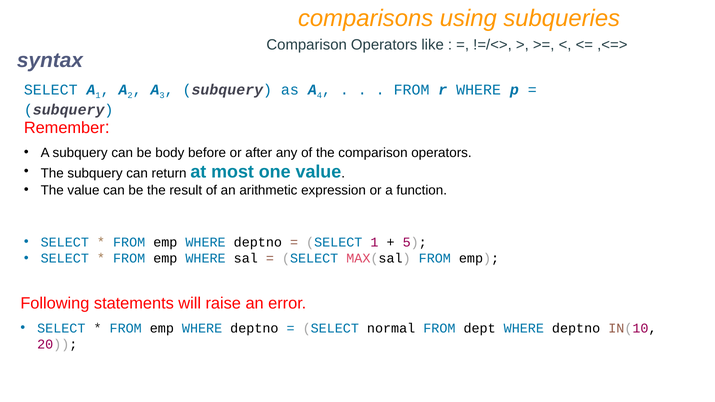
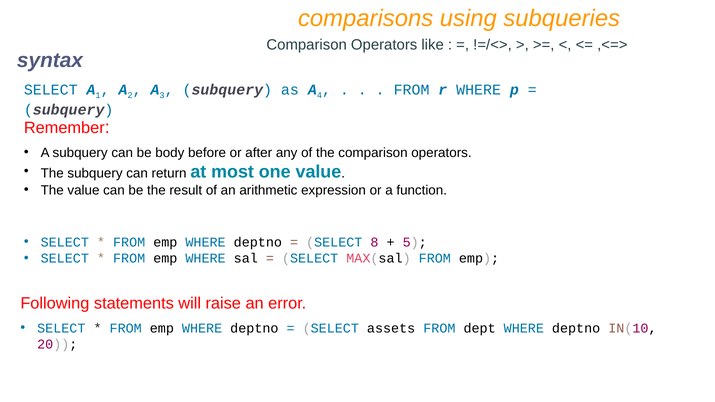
SELECT 1: 1 -> 8 (374, 242)
normal: normal -> assets (391, 328)
